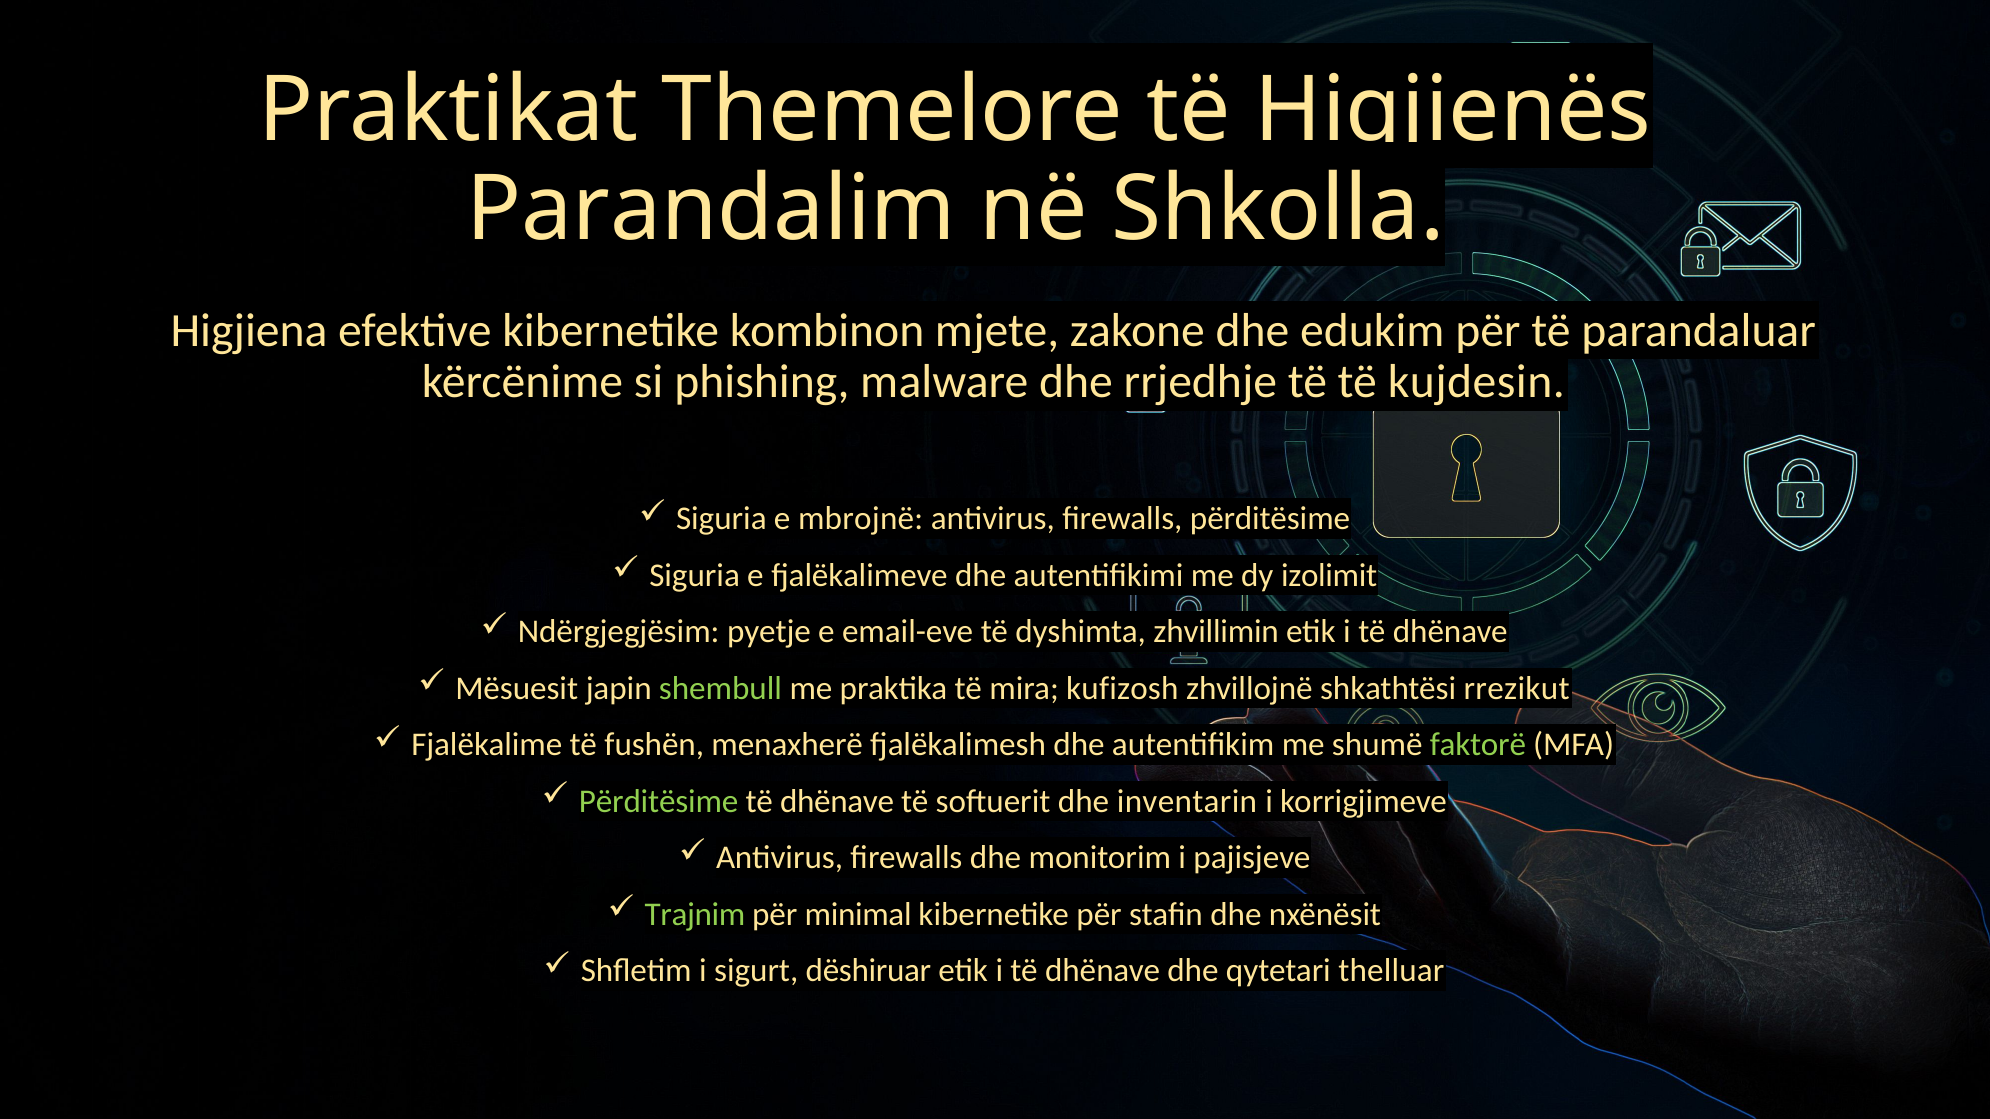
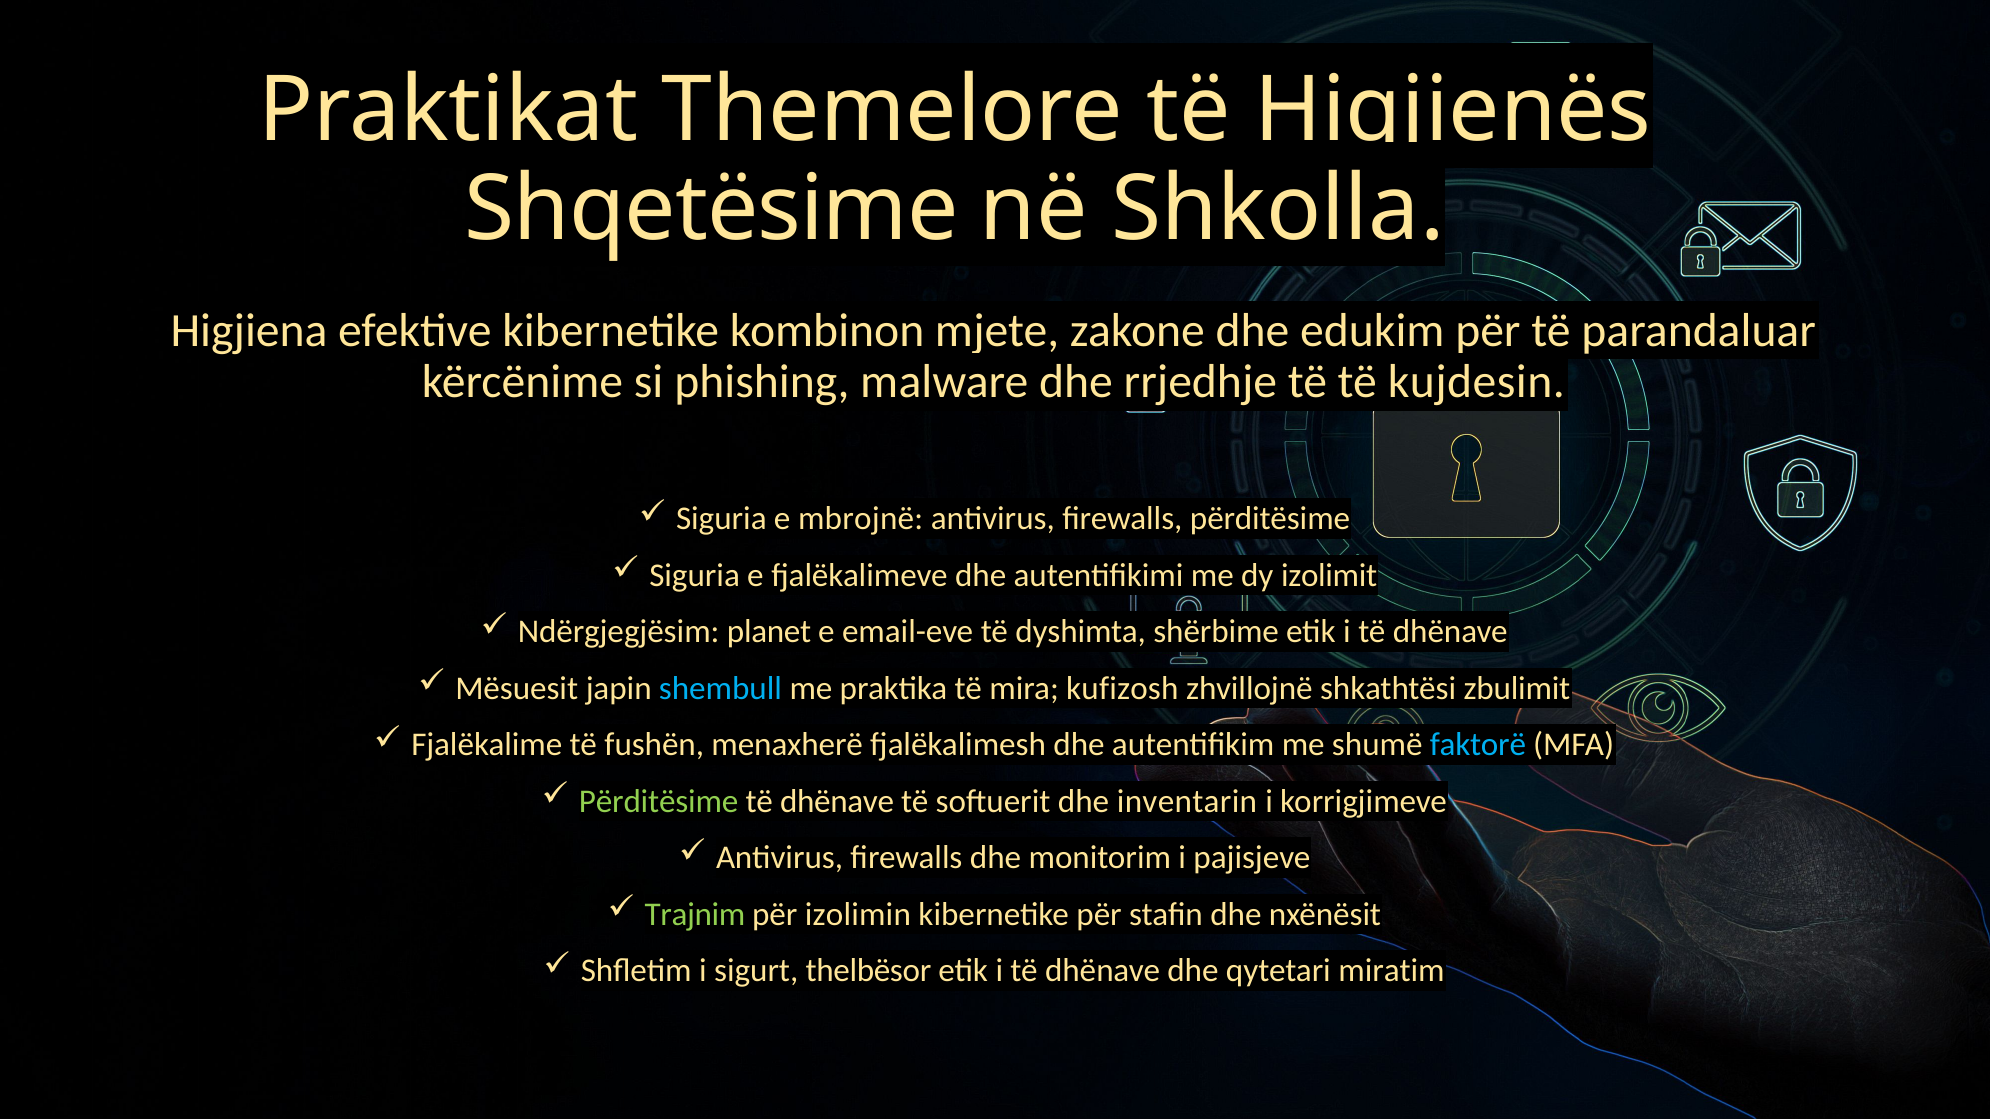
Parandalim: Parandalim -> Shqetësime (712, 209)
pyetje: pyetje -> planet (769, 632)
zhvillimin: zhvillimin -> shërbime (1216, 632)
shembull colour: light green -> light blue (720, 689)
rrezikut: rrezikut -> zbulimit (1517, 689)
faktorë colour: light green -> light blue (1478, 745)
minimal: minimal -> izolimin (858, 915)
dëshiruar: dëshiruar -> thelbësor (868, 971)
thelluar: thelluar -> miratim (1392, 971)
